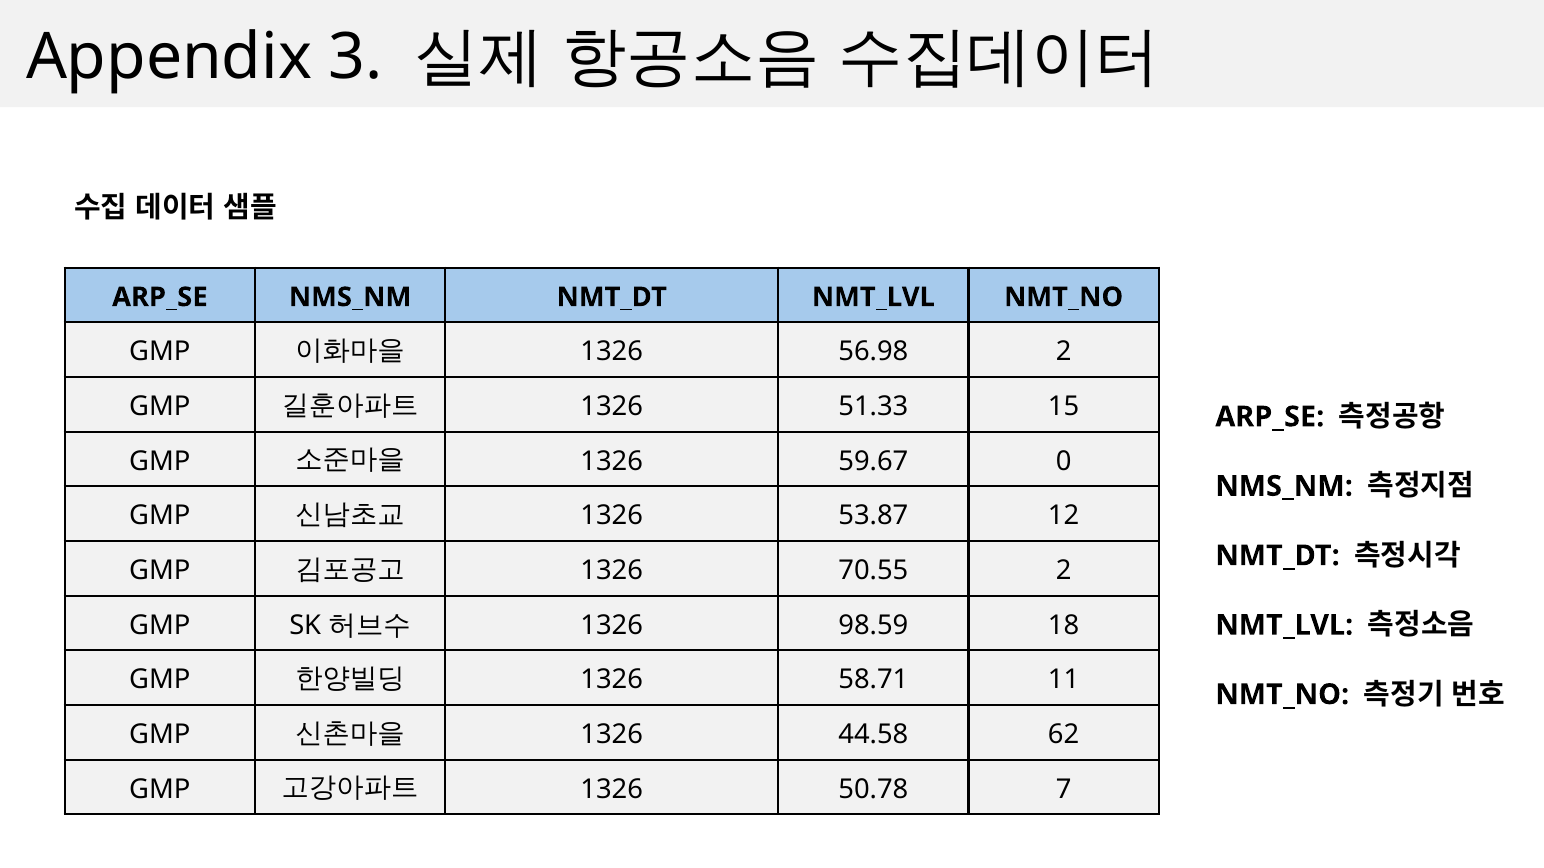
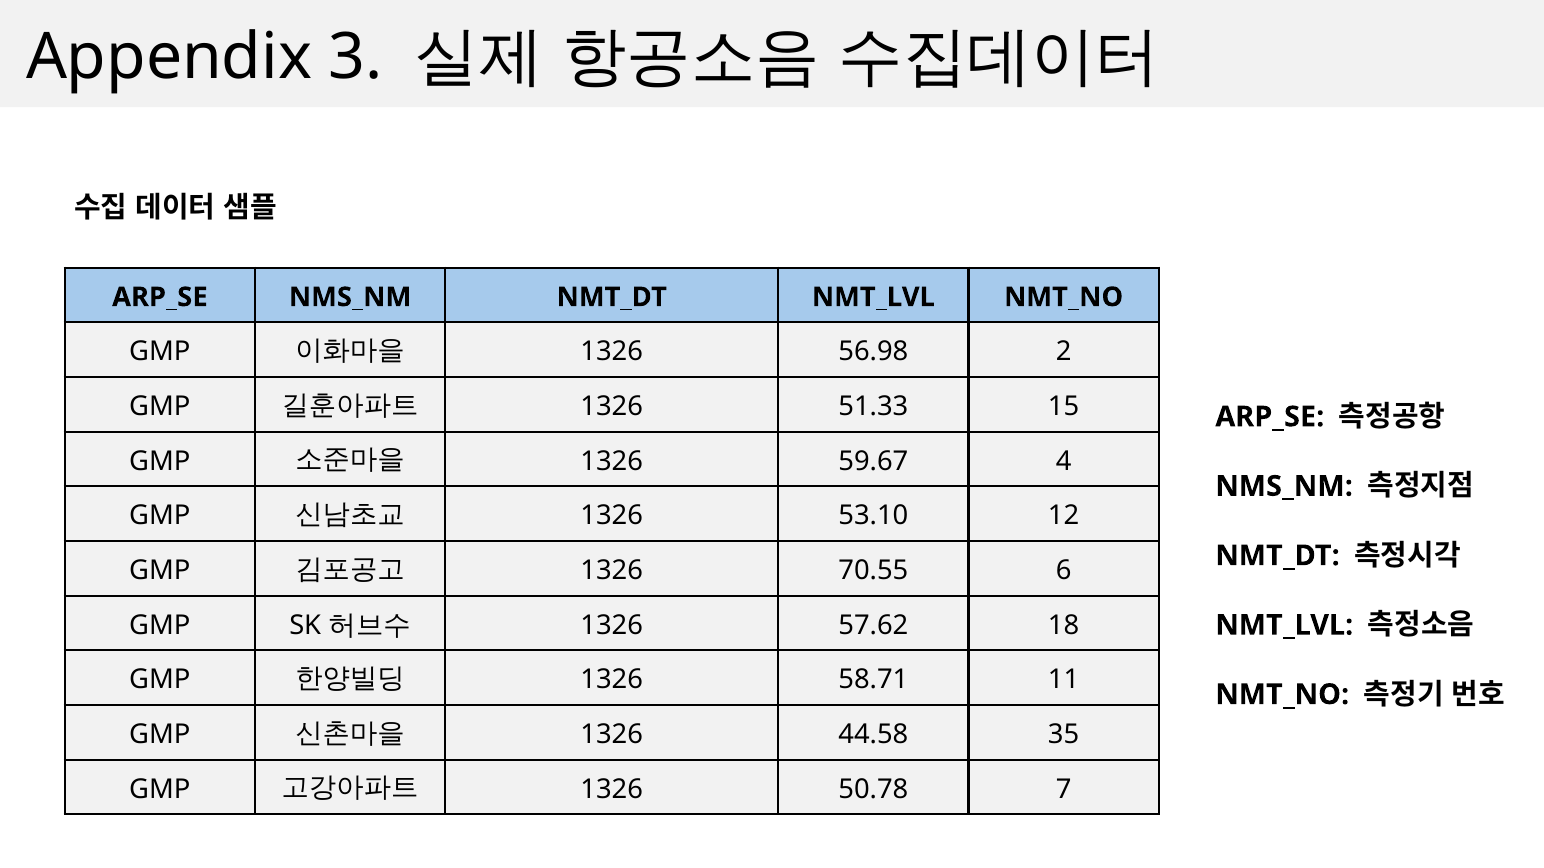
0: 0 -> 4 (1064, 461)
53.87: 53.87 -> 53.10 (873, 516)
70.55 2: 2 -> 6 (1064, 571)
98.59: 98.59 -> 57.62 (873, 626)
62: 62 -> 35 (1064, 735)
